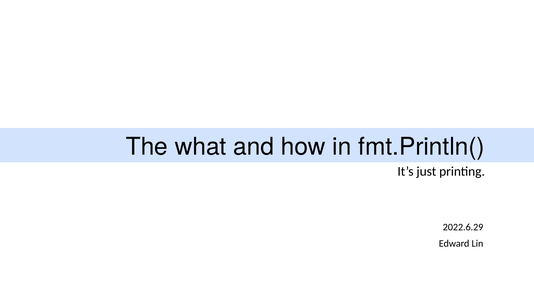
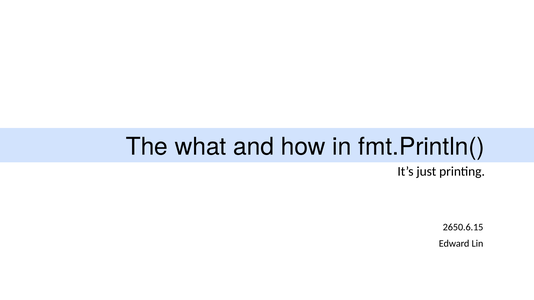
2022.6.29: 2022.6.29 -> 2650.6.15 (463, 227)
